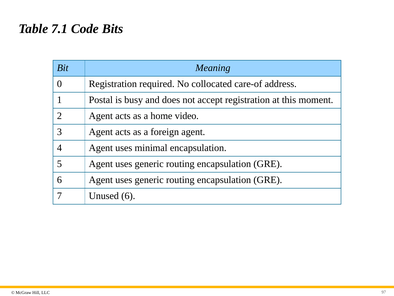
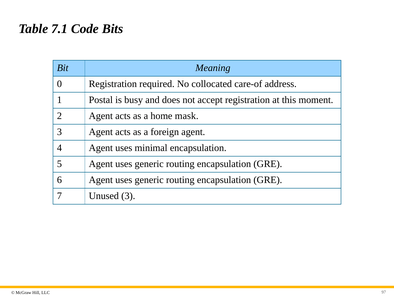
video: video -> mask (187, 116)
Unused 6: 6 -> 3 (128, 196)
